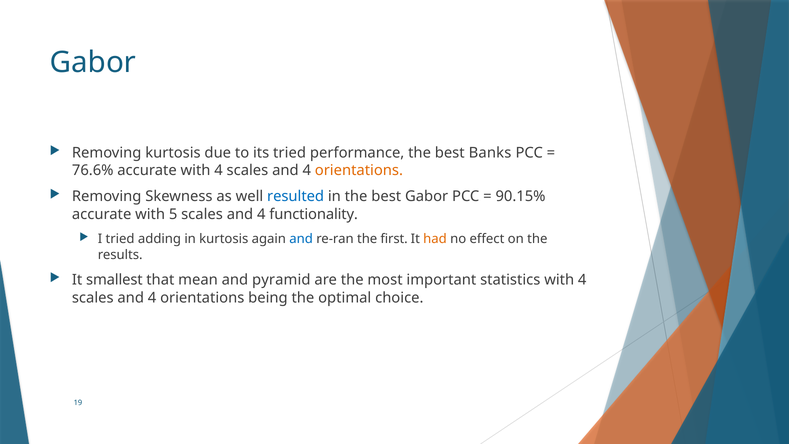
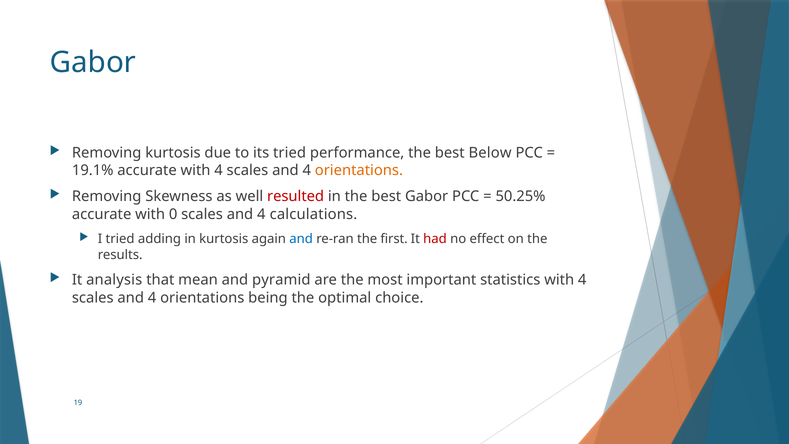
Banks: Banks -> Below (490, 153)
76.6%: 76.6% -> 19.1% (93, 170)
resulted colour: blue -> red (296, 196)
90.15%: 90.15% -> 50.25% (521, 196)
5: 5 -> 0 (173, 214)
functionality: functionality -> calculations (313, 214)
had colour: orange -> red (435, 239)
smallest: smallest -> analysis (114, 280)
